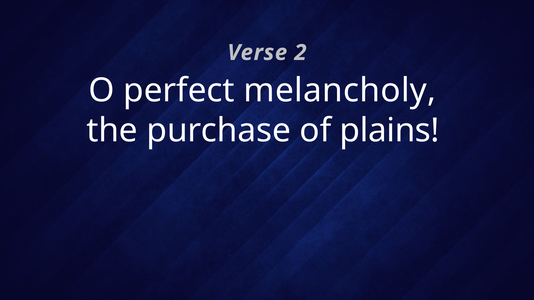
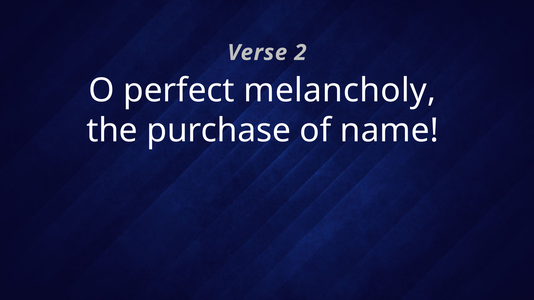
plains: plains -> name (389, 131)
